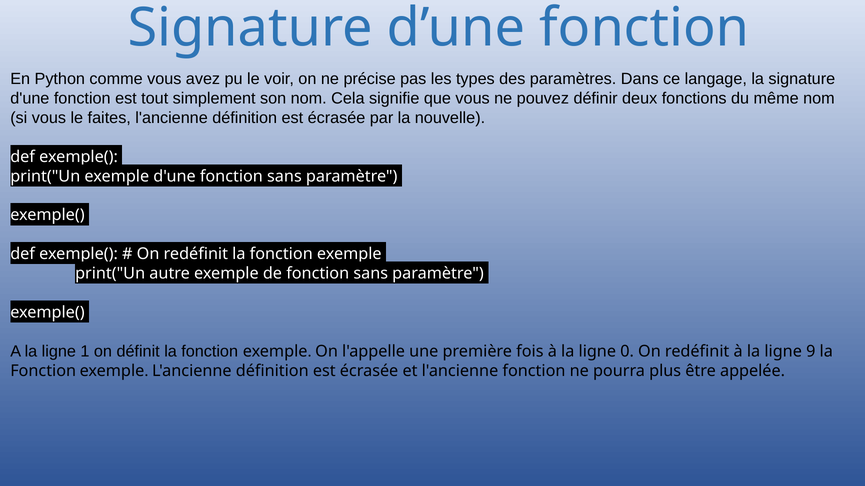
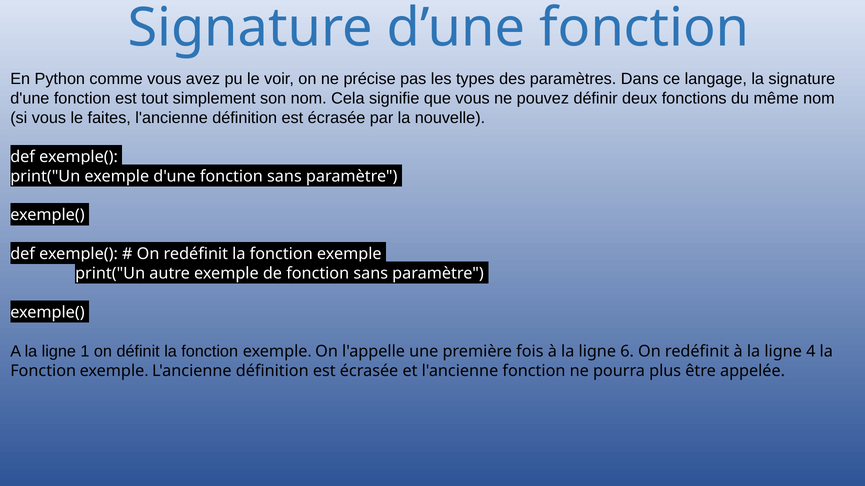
0: 0 -> 6 (627, 352)
9: 9 -> 4 (811, 352)
